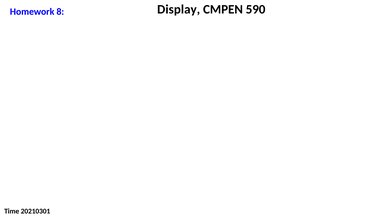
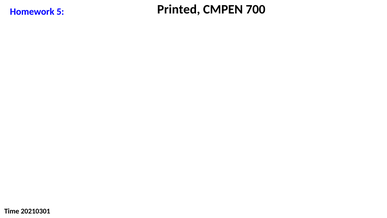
Display: Display -> Printed (179, 9)
590: 590 -> 700 (256, 9)
8: 8 -> 5 (60, 12)
